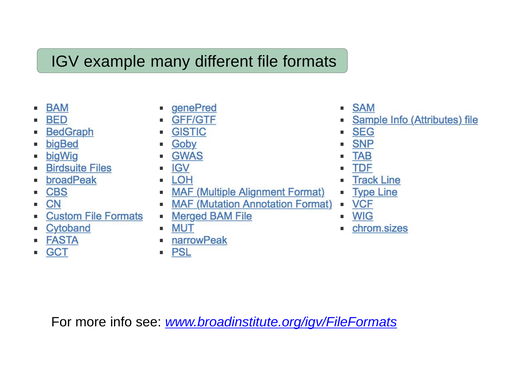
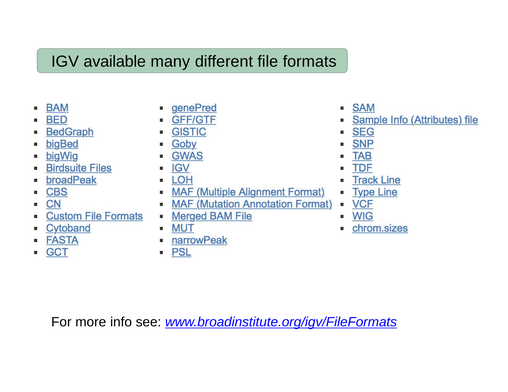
example: example -> available (115, 62)
